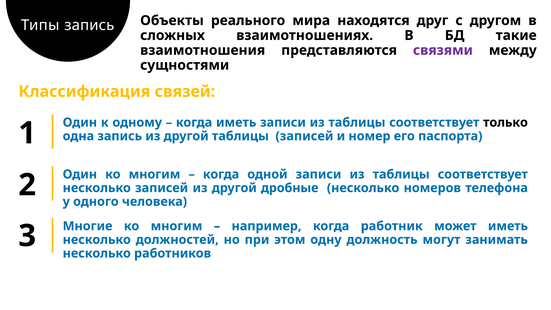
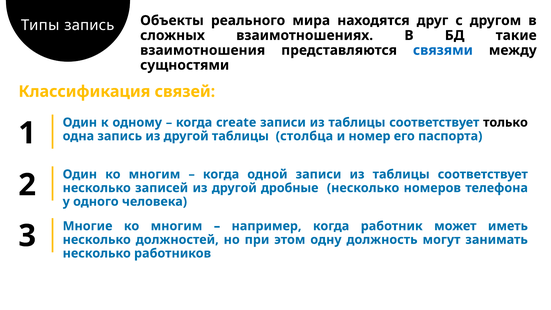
связями colour: purple -> blue (443, 50)
когда иметь: иметь -> create (236, 122)
таблицы записей: записей -> столбца (304, 136)
